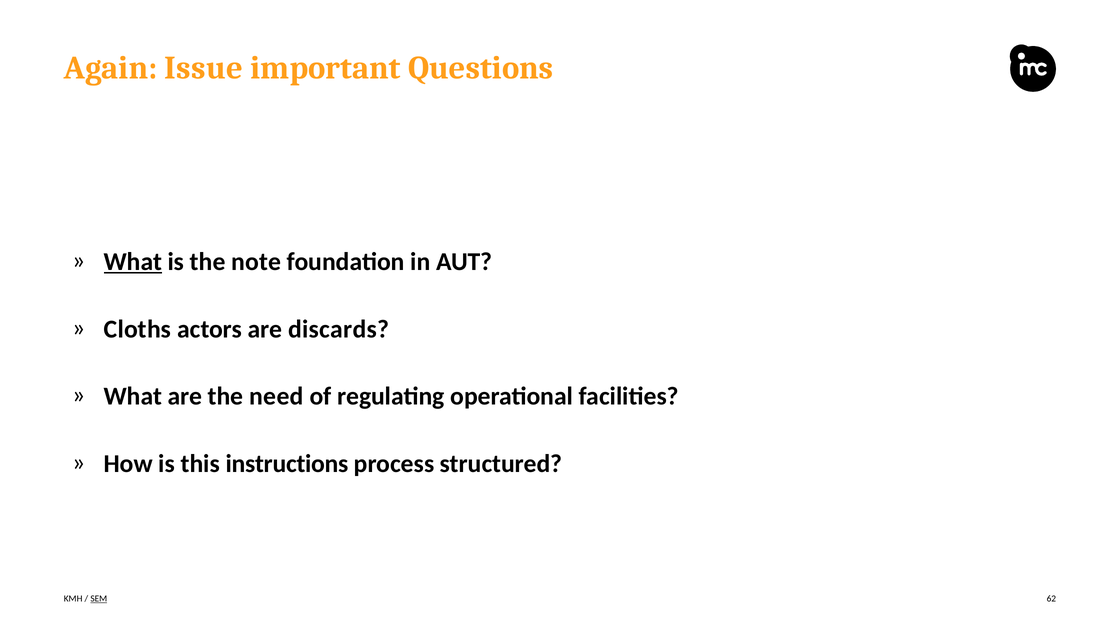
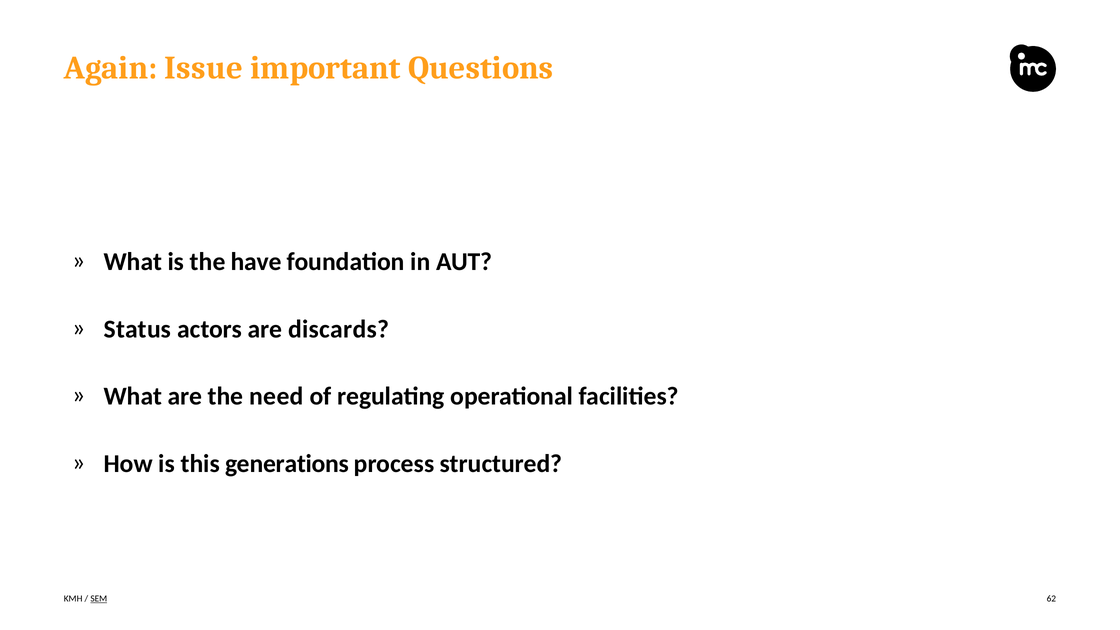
What underline: present -> none (133, 262)
note: note -> have (256, 262)
Cloths: Cloths -> Status (137, 329)
instructions: instructions -> generations (287, 464)
